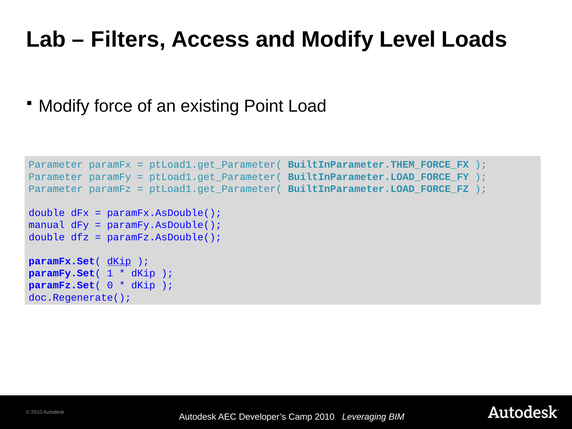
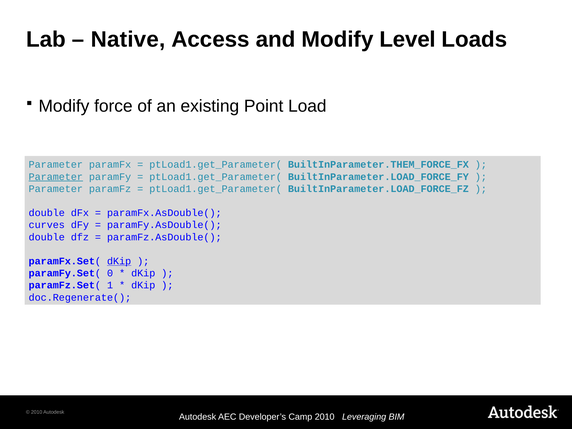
Filters: Filters -> Native (128, 39)
Parameter underline: none -> present (56, 177)
manual: manual -> curves (47, 225)
1: 1 -> 0 (110, 273)
0: 0 -> 1 (110, 285)
